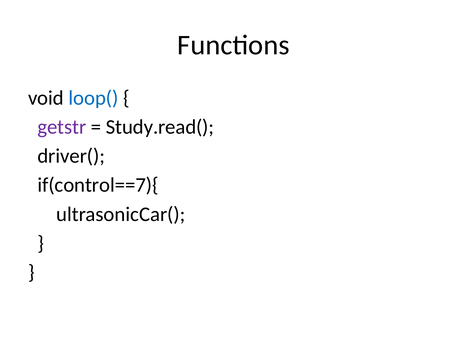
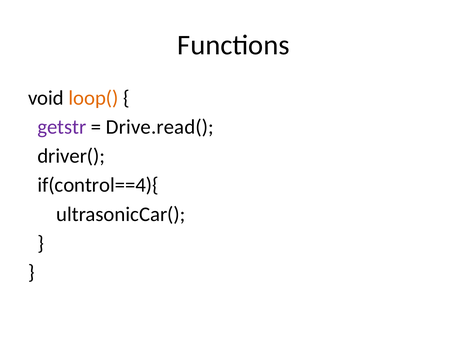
loop( colour: blue -> orange (94, 98)
Study.read(: Study.read( -> Drive.read( (160, 127)
if(control==7){: if(control==7){ -> if(control==4){ (98, 185)
